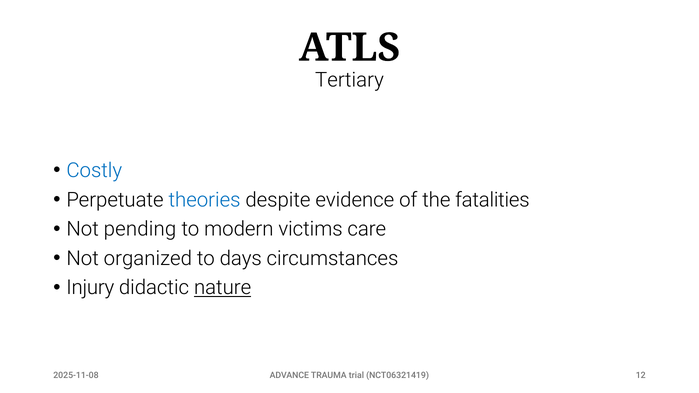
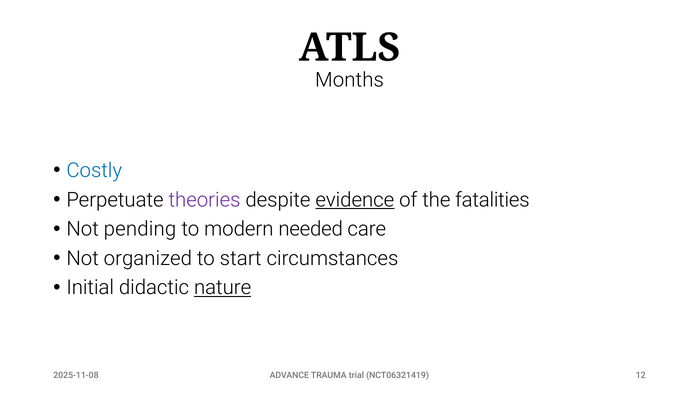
Tertiary: Tertiary -> Months (349, 80)
theories colour: blue -> purple (205, 200)
evidence underline: none -> present (355, 200)
victims: victims -> needed (311, 229)
days: days -> start (241, 259)
Injury: Injury -> Initial (90, 288)
